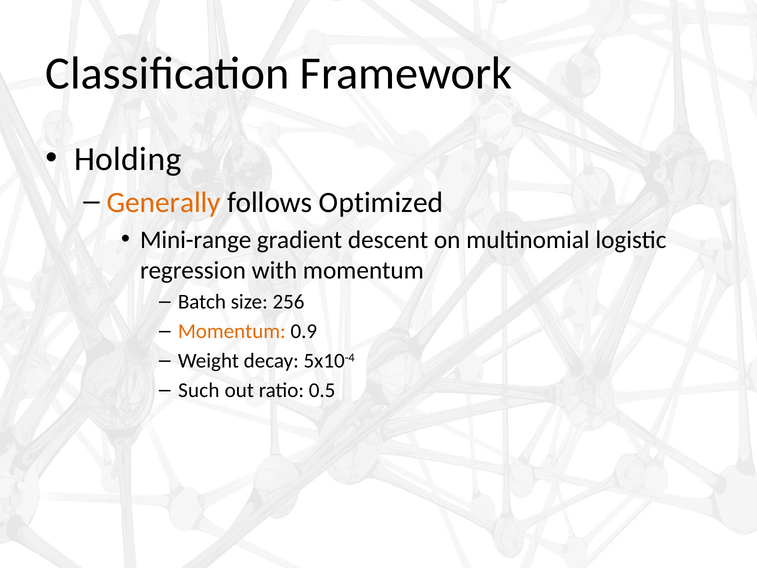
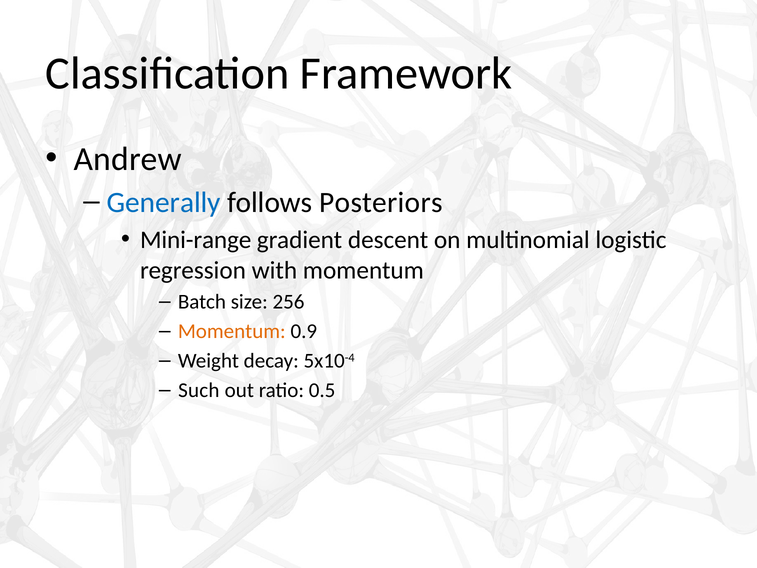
Holding: Holding -> Andrew (128, 159)
Generally colour: orange -> blue (164, 202)
Optimized: Optimized -> Posteriors (381, 202)
